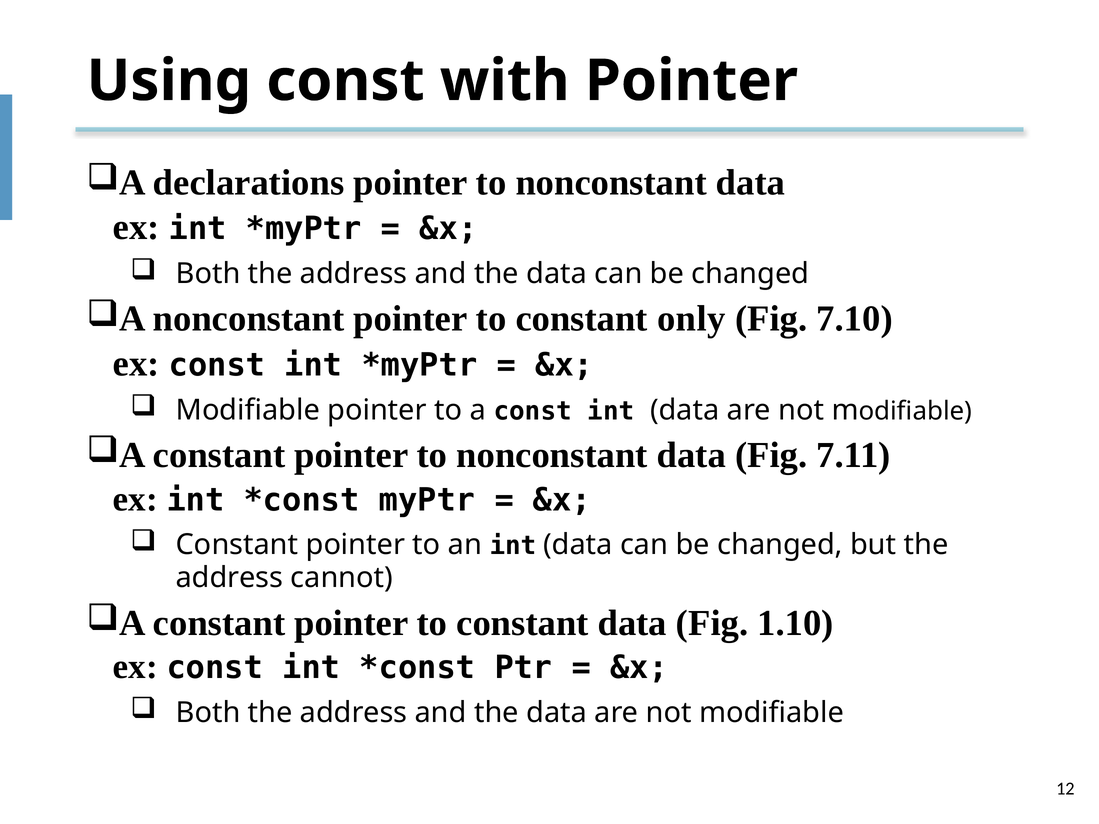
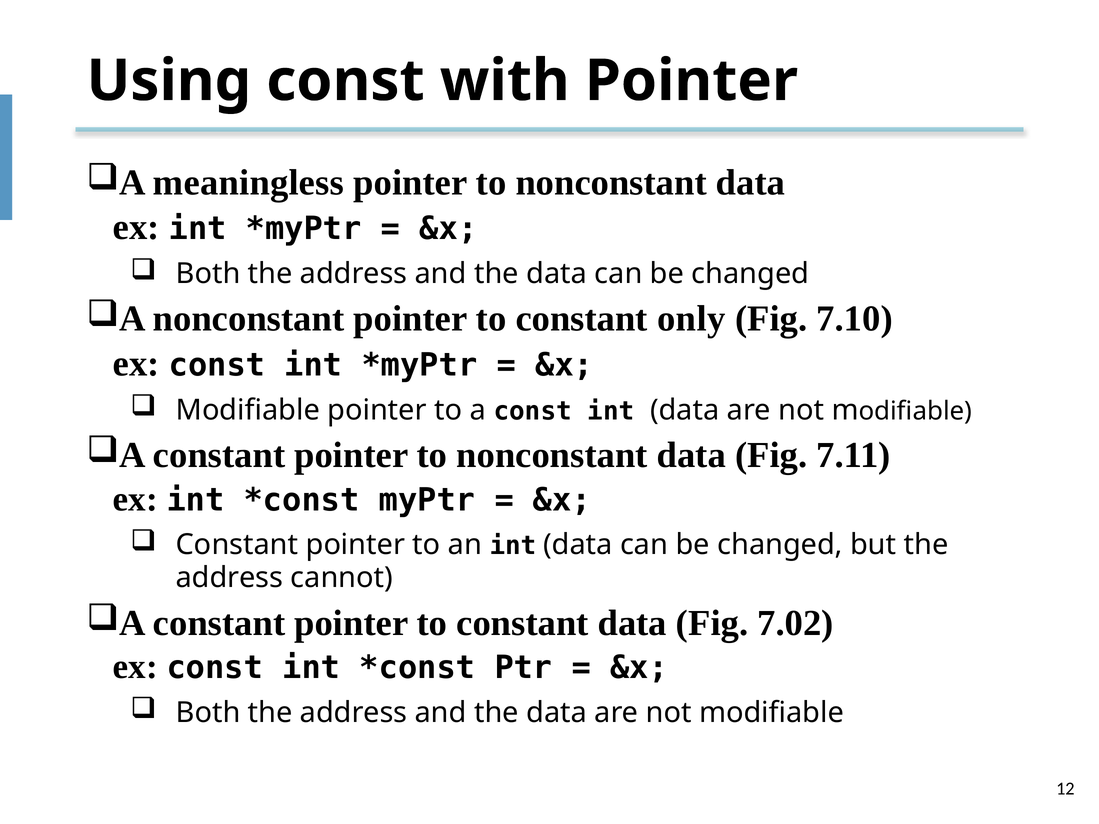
declarations: declarations -> meaningless (249, 183)
1.10: 1.10 -> 7.02 (796, 623)
